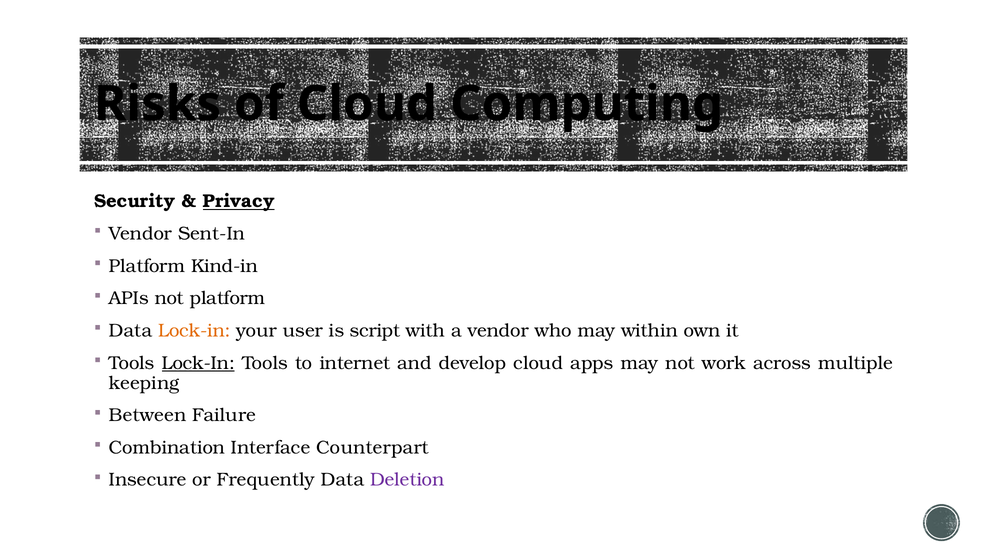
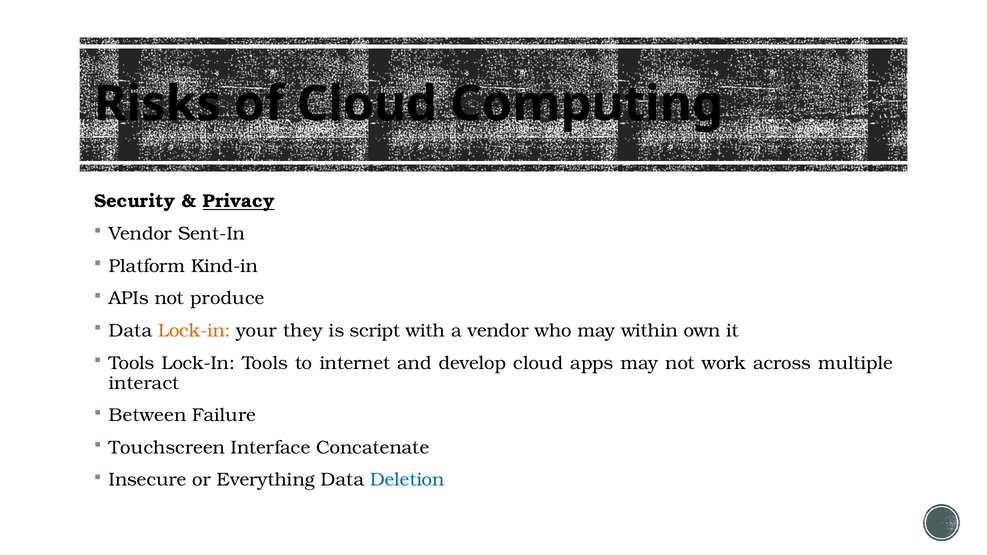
not platform: platform -> produce (227, 298)
user: user -> they (303, 331)
Lock-In underline: present -> none (198, 363)
keeping: keeping -> interact (144, 383)
Combination: Combination -> Touchscreen (167, 448)
Counterpart: Counterpart -> Concatenate (373, 448)
Frequently: Frequently -> Everything (266, 480)
Deletion colour: purple -> blue (407, 480)
